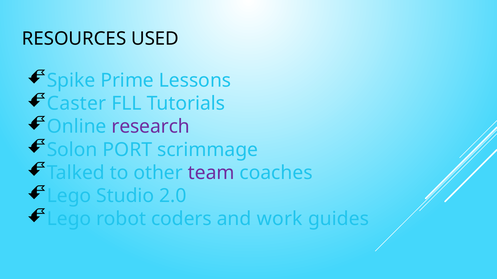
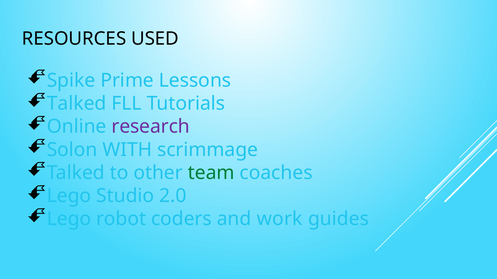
Caster: Caster -> Talked (77, 104)
PORT: PORT -> WITH (127, 150)
team colour: purple -> green (211, 173)
